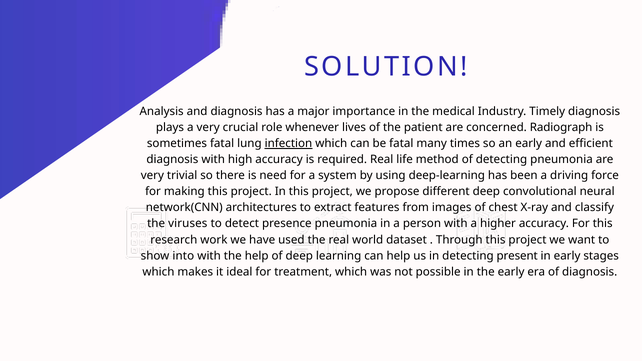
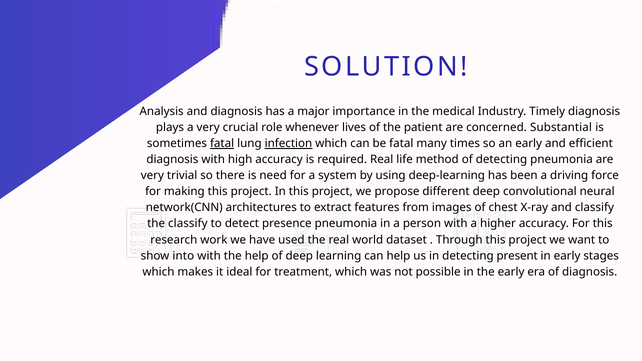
Radiograph: Radiograph -> Substantial (561, 127)
fatal underline: none -> present (222, 143)
the viruses: viruses -> classify (188, 224)
